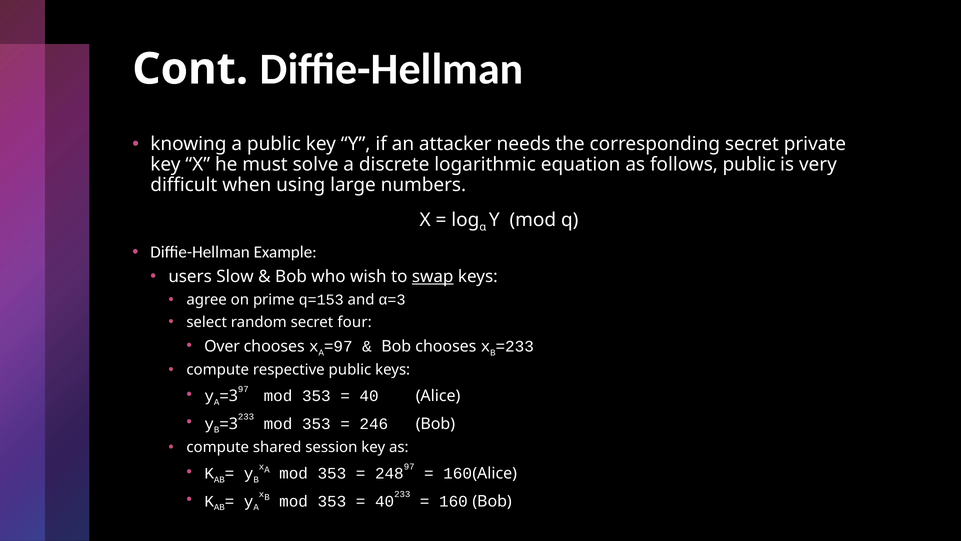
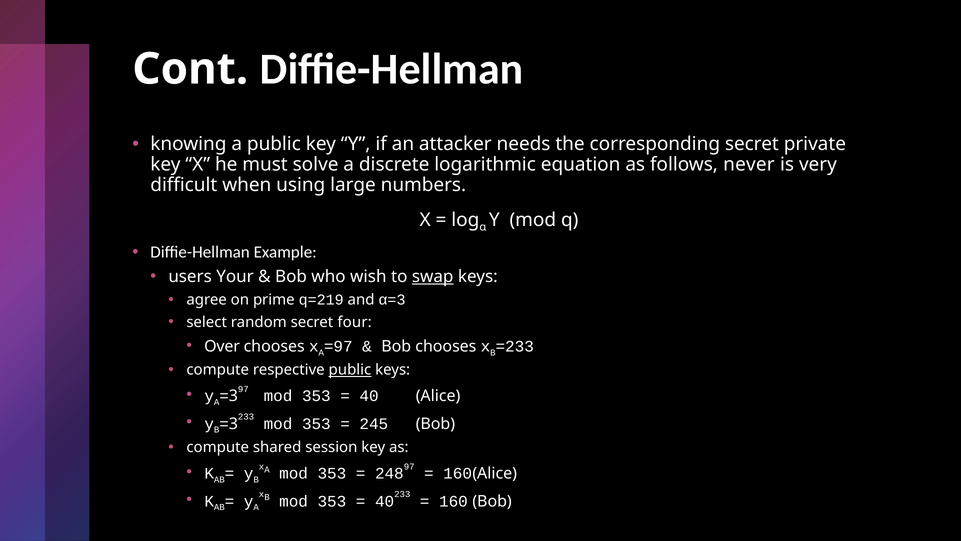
follows public: public -> never (749, 164)
Slow: Slow -> Your (235, 276)
q=153: q=153 -> q=219 (321, 300)
public underline: none -> present (350, 370)
246: 246 -> 245 (374, 423)
